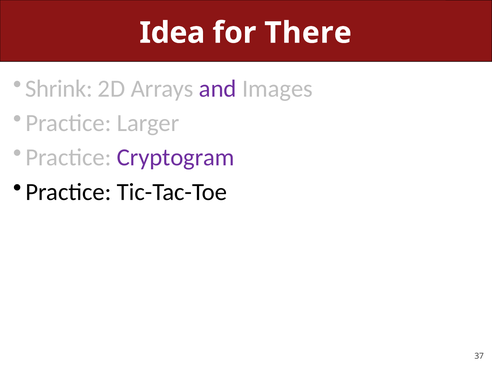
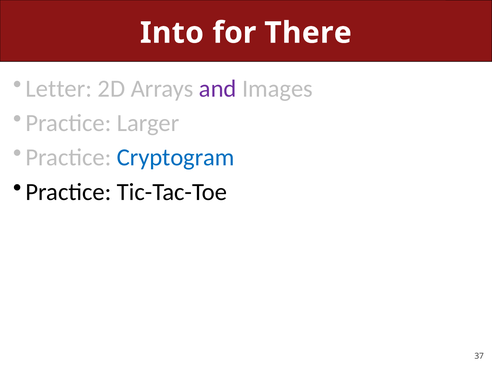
Idea: Idea -> Into (172, 33)
Shrink: Shrink -> Letter (59, 89)
Cryptogram colour: purple -> blue (176, 158)
